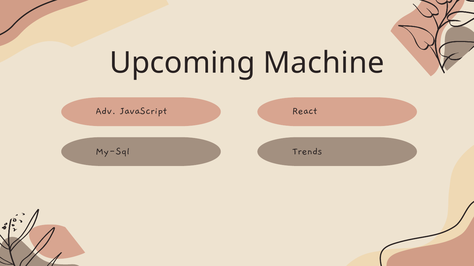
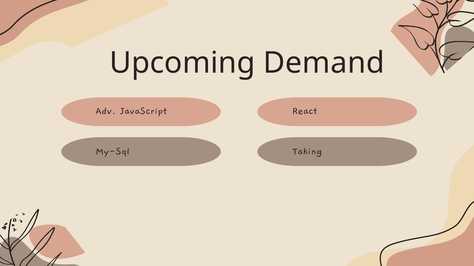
Machine: Machine -> Demand (324, 63)
Trends: Trends -> Taking (307, 151)
